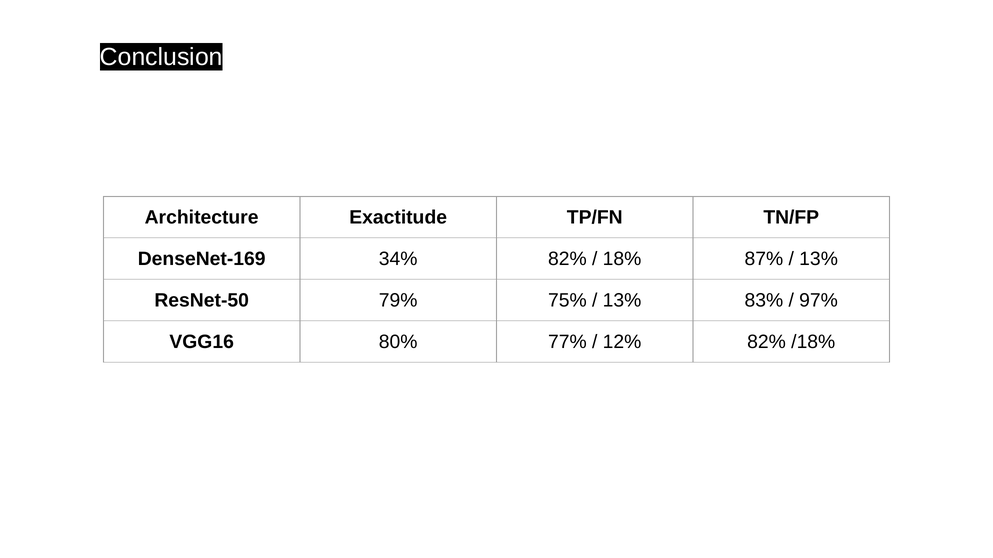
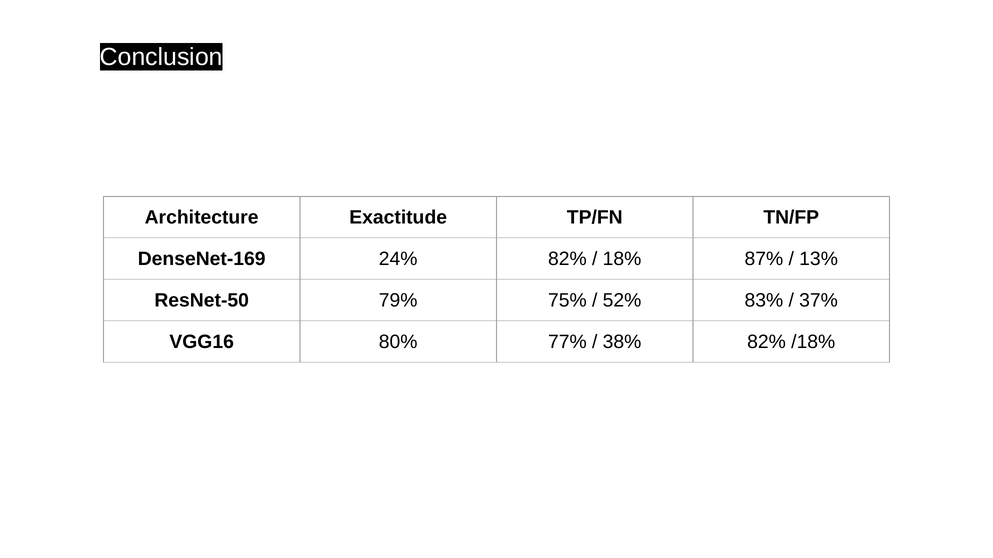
34%: 34% -> 24% (398, 259)
13%: 13% -> 52% (622, 301)
97%: 97% -> 37% (819, 301)
12%: 12% -> 38% (622, 342)
